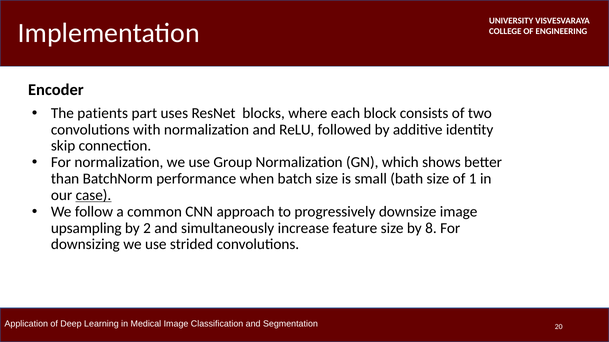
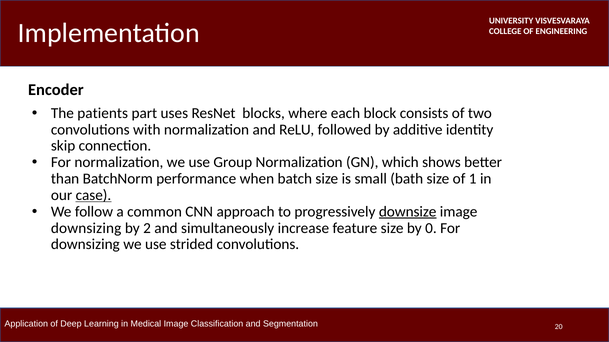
downsize underline: none -> present (408, 212)
upsampling: upsampling -> downsizing (86, 228)
8: 8 -> 0 (431, 228)
